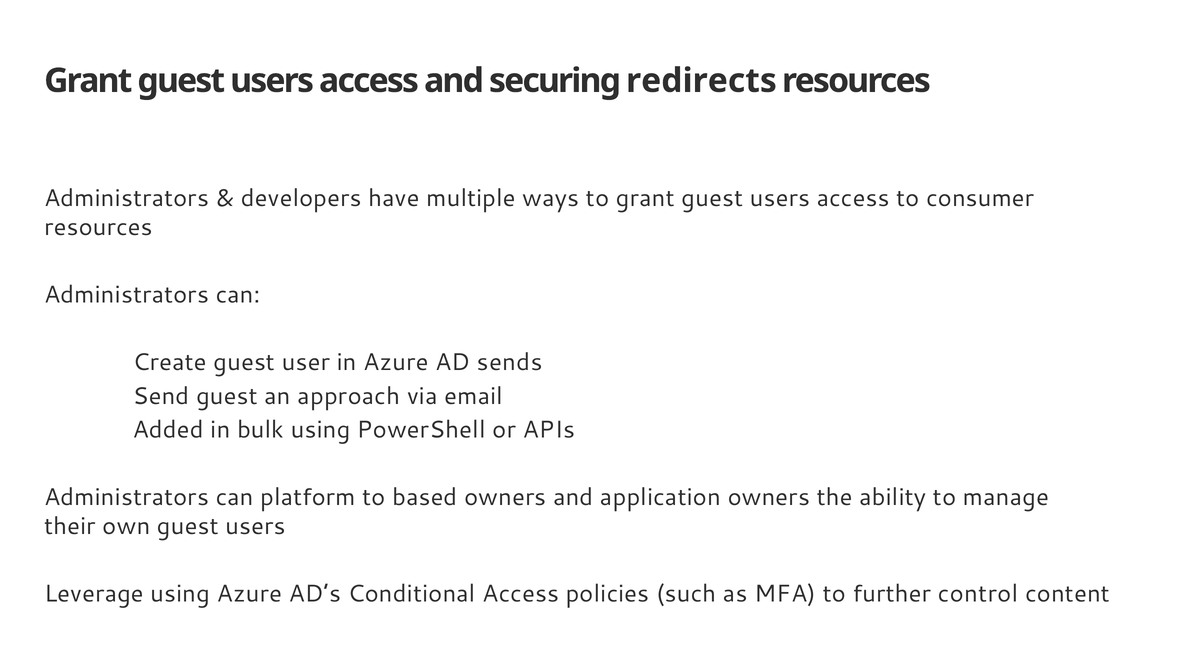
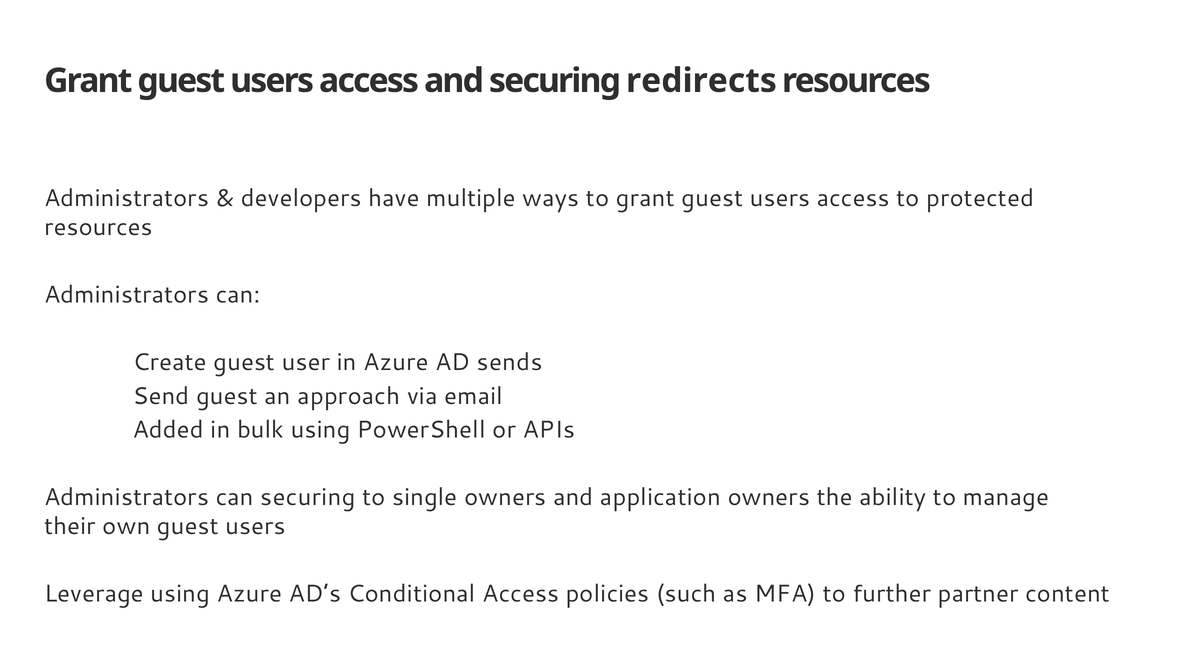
consumer: consumer -> protected (980, 198)
can platform: platform -> securing (308, 497)
based: based -> single (425, 497)
control: control -> partner (978, 594)
